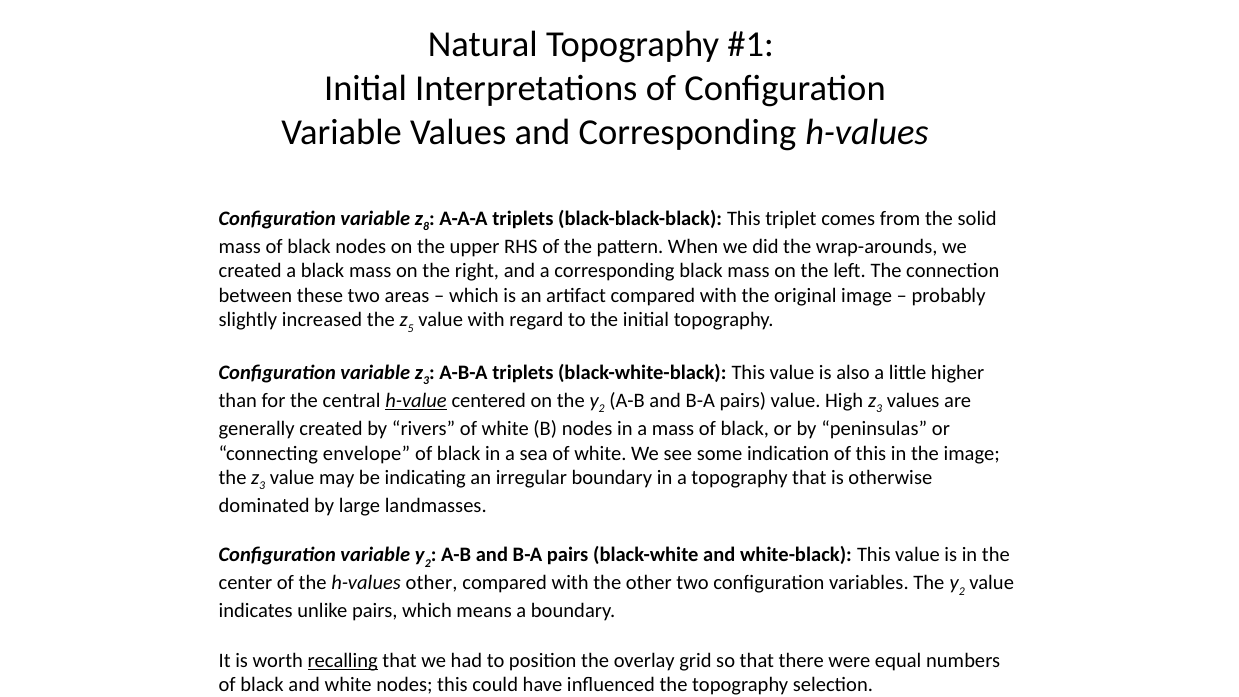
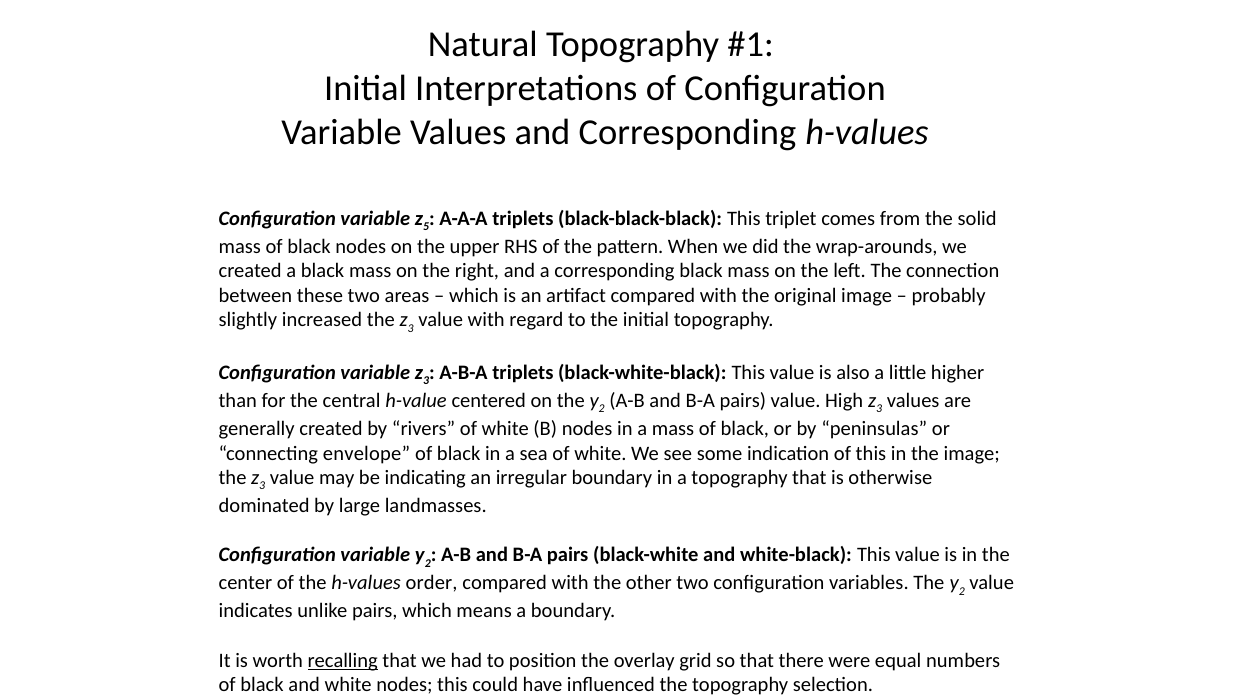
8: 8 -> 5 (426, 226)
5: 5 -> 3 (411, 328)
h-value underline: present -> none (416, 401)
h-values other: other -> order (432, 583)
